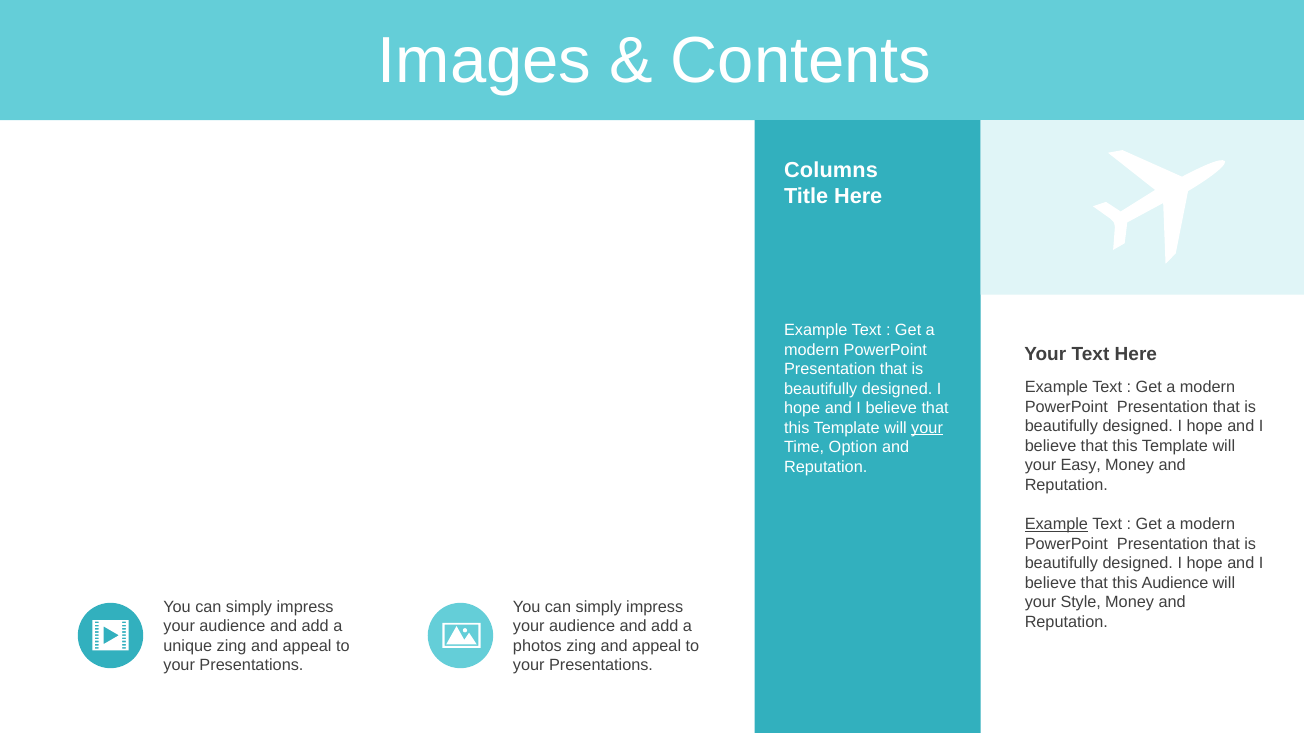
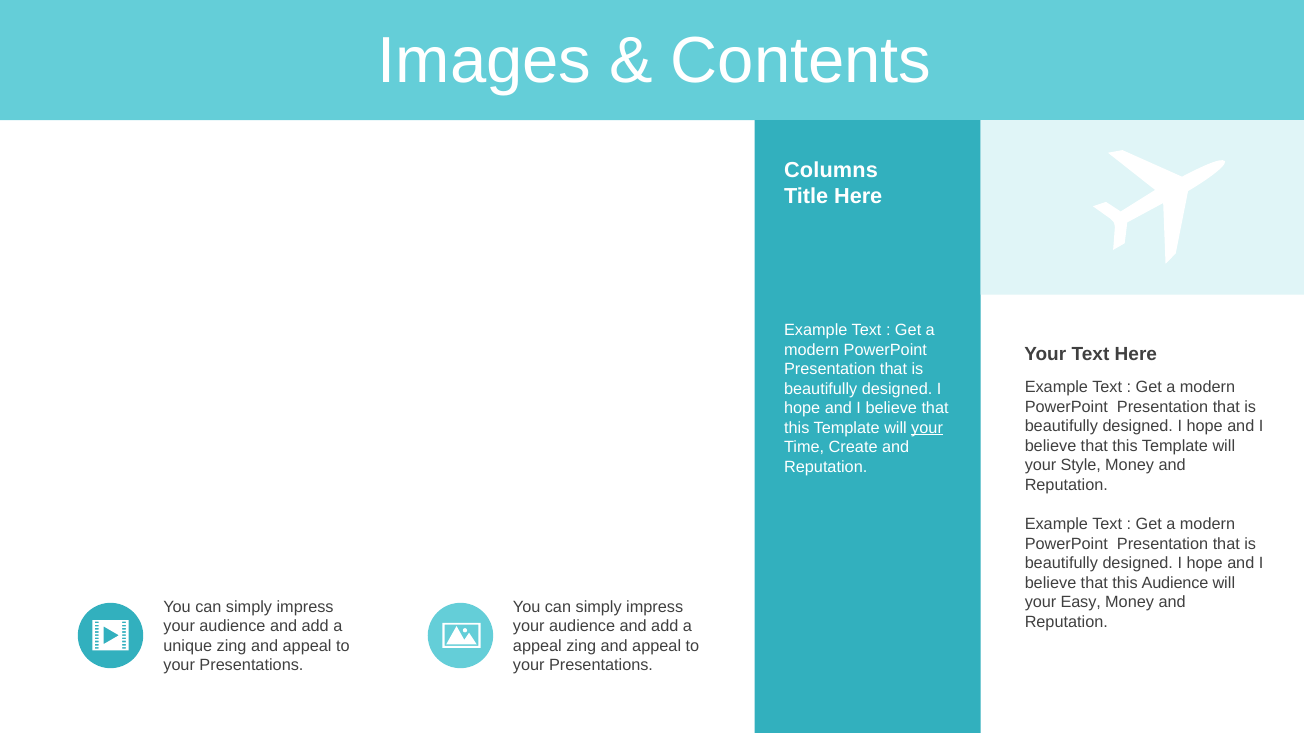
Option: Option -> Create (853, 448)
Easy: Easy -> Style (1081, 466)
Example underline: present -> none (1056, 524)
Style: Style -> Easy (1081, 603)
photos: photos -> appeal (537, 646)
